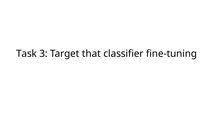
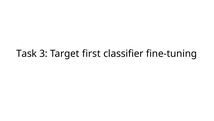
that: that -> first (91, 53)
